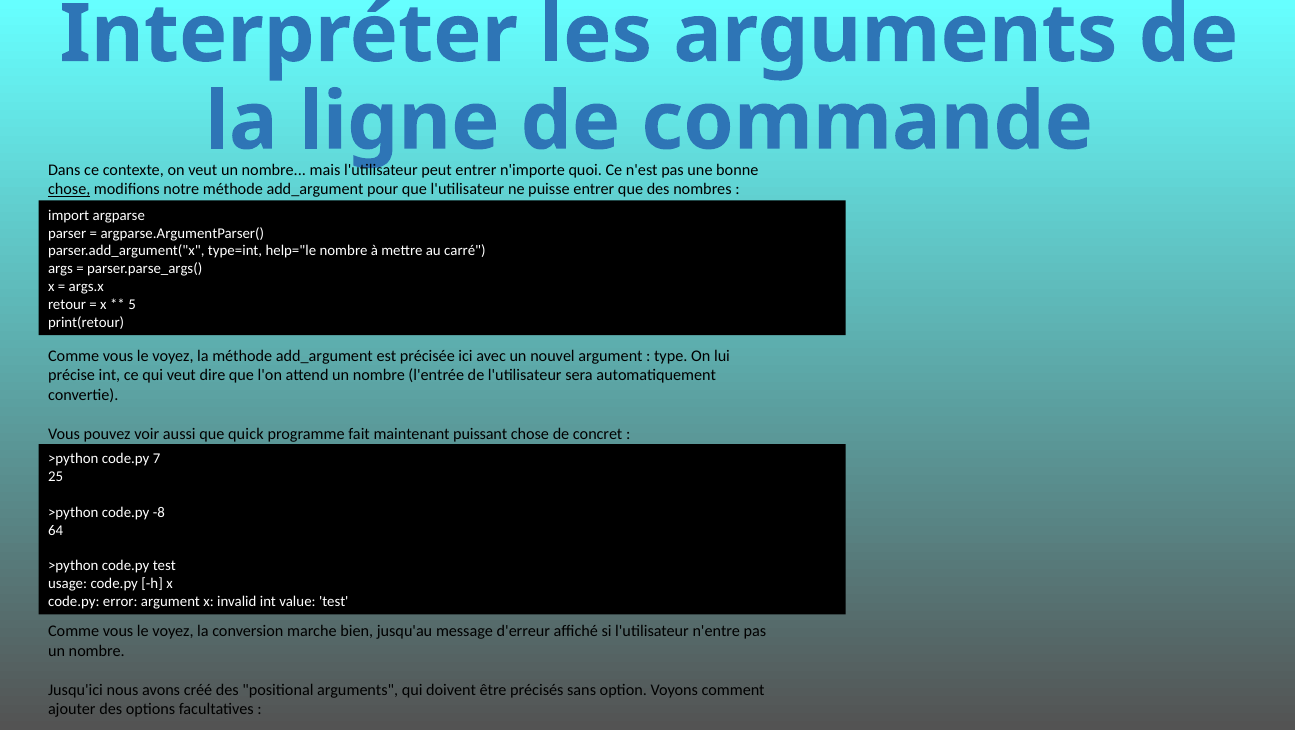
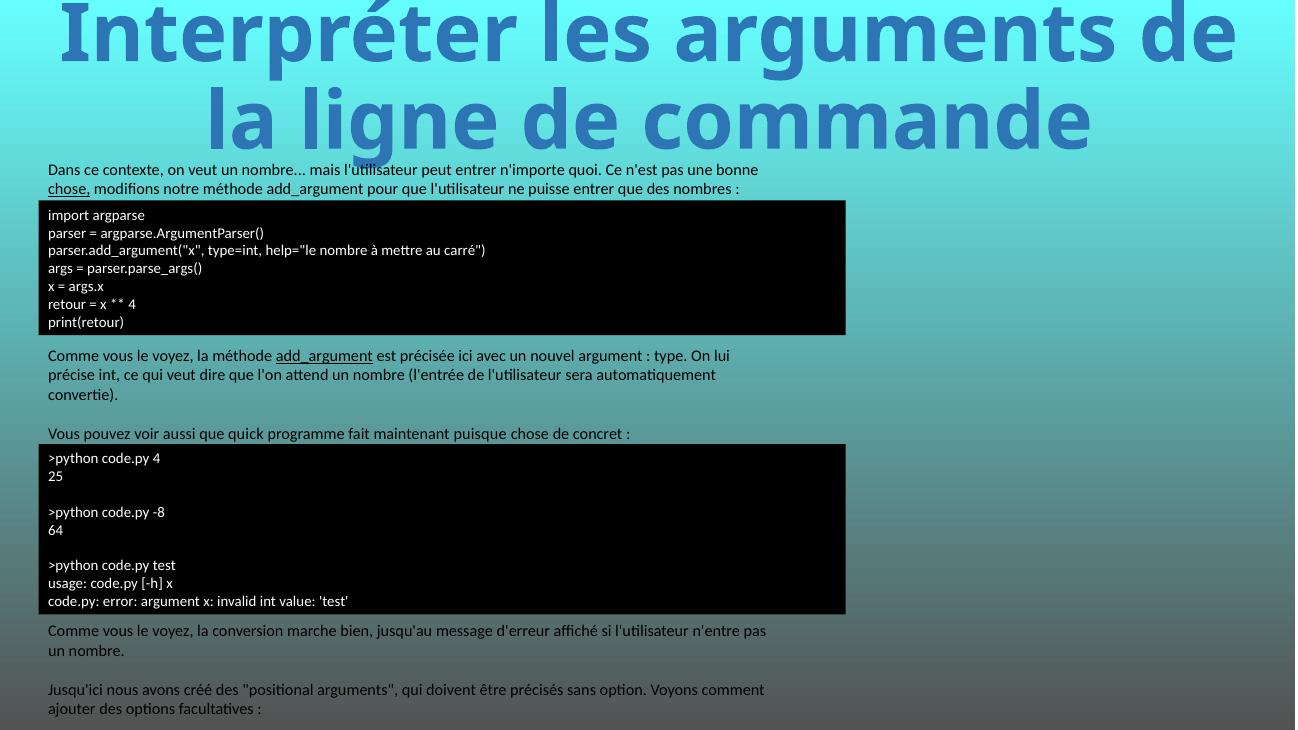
5: 5 -> 4 (132, 305)
add_argument underline: none -> present (324, 356)
puissant: puissant -> puisque (480, 434)
code.py 7: 7 -> 4 (157, 459)
